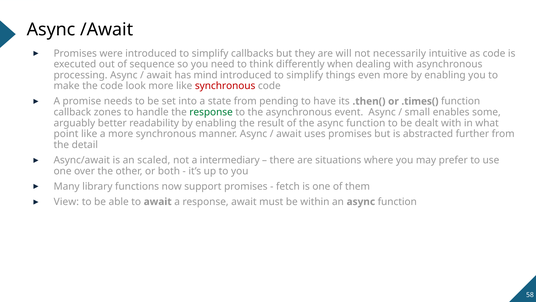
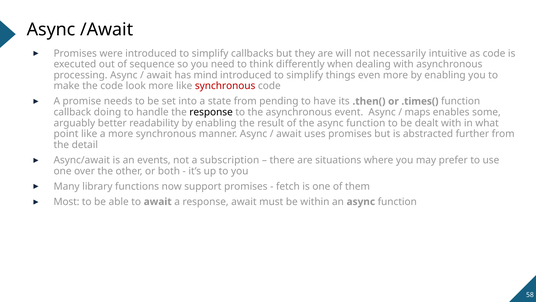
zones: zones -> doing (108, 112)
response colour: green -> black (211, 112)
small: small -> maps (417, 112)
scaled: scaled -> events (154, 160)
intermediary: intermediary -> subscription (230, 160)
View: View -> Most (66, 201)
